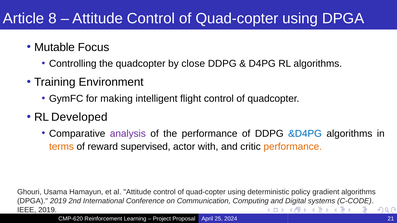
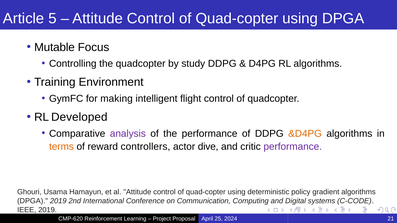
8: 8 -> 5 (53, 18)
close: close -> study (193, 64)
&D4PG colour: blue -> orange (305, 134)
supervised: supervised -> controllers (145, 147)
with: with -> dive (208, 147)
performance colour: orange -> purple (293, 147)
